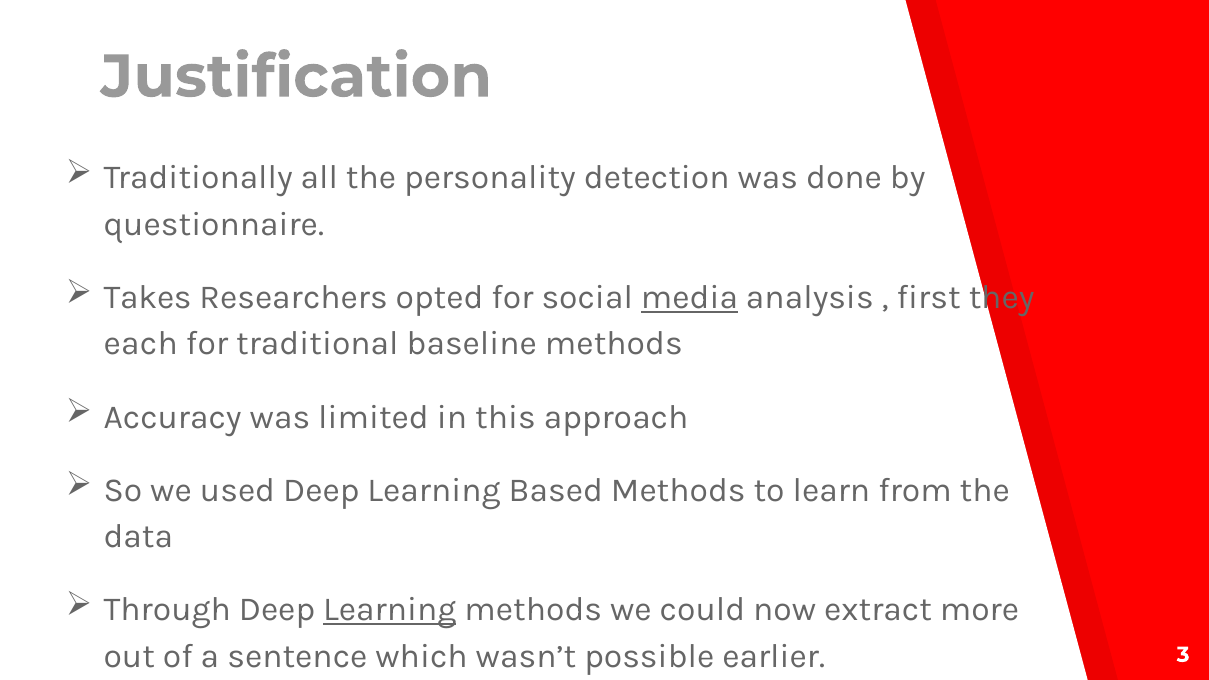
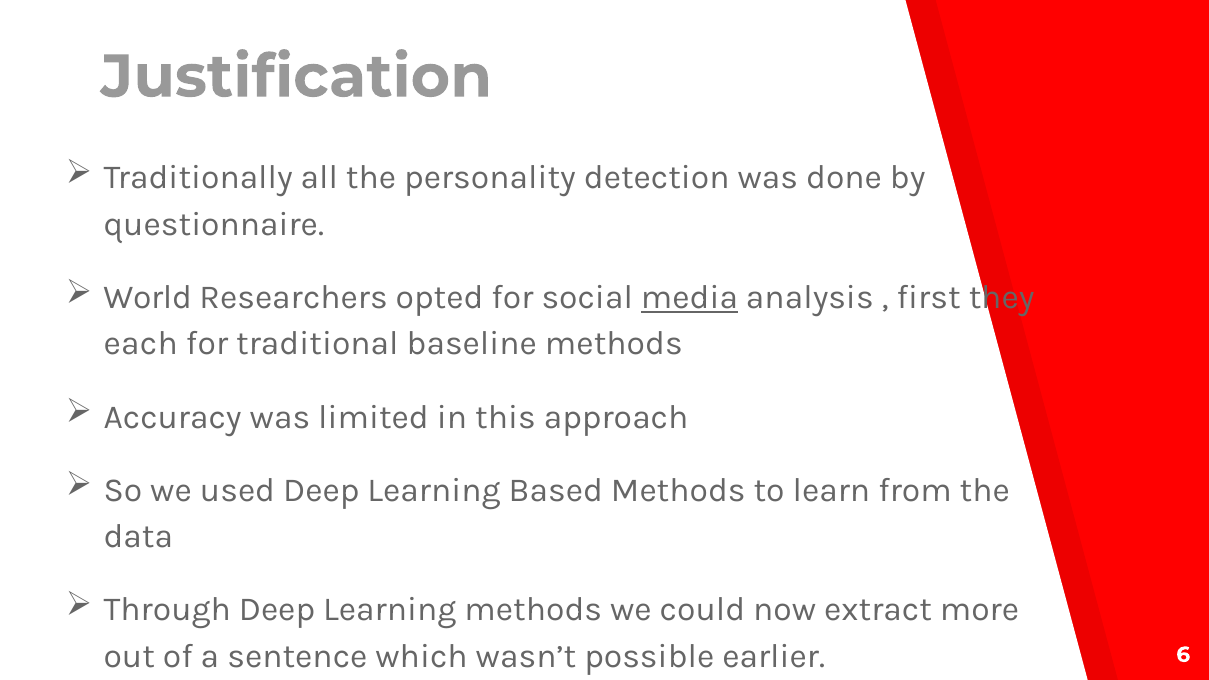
Takes: Takes -> World (148, 297)
Learning underline: present -> none (390, 610)
3: 3 -> 6 (1183, 655)
